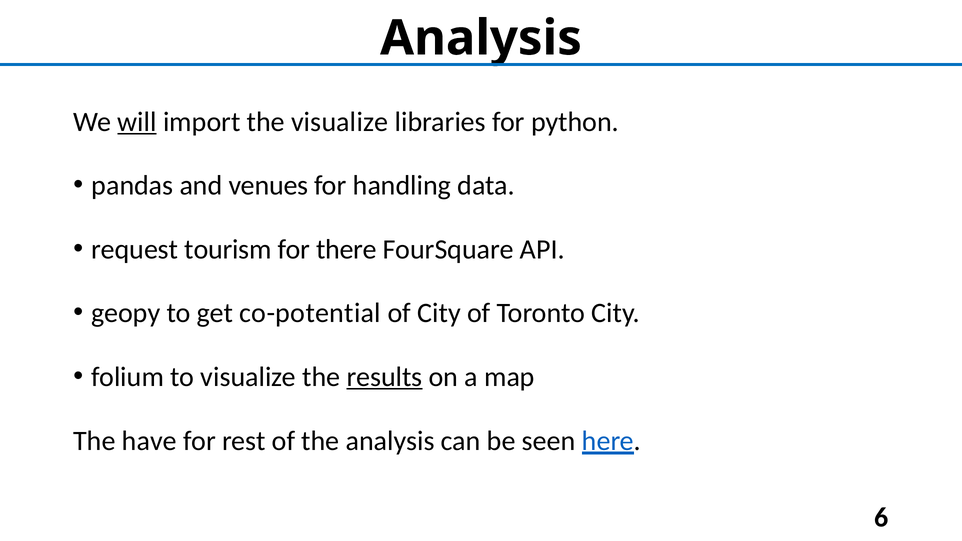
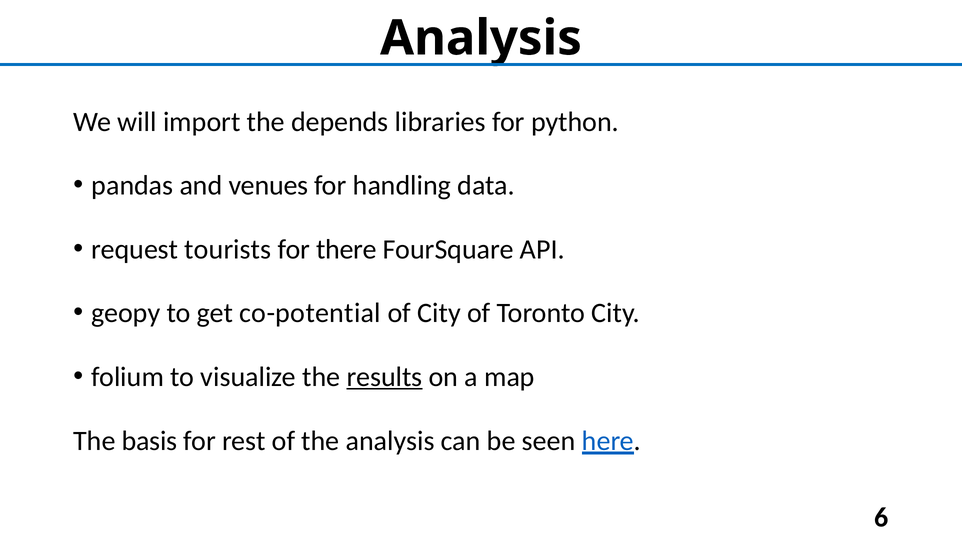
will underline: present -> none (137, 122)
the visualize: visualize -> depends (340, 122)
tourism: tourism -> tourists (228, 249)
have: have -> basis (150, 441)
